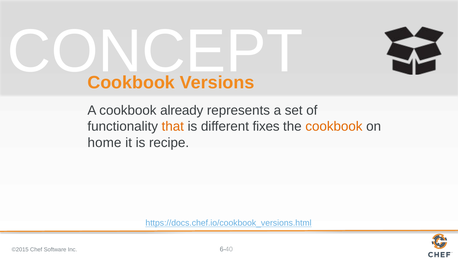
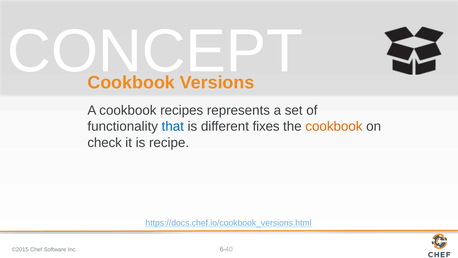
already: already -> recipes (182, 110)
that colour: orange -> blue (173, 126)
home: home -> check (105, 142)
